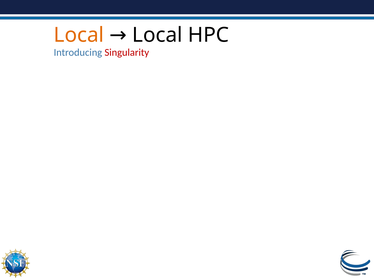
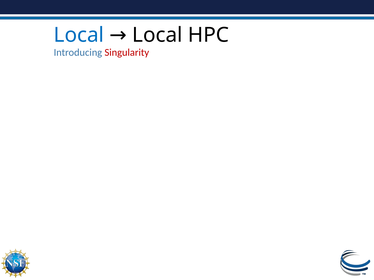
Local colour: orange -> blue (79, 35)
